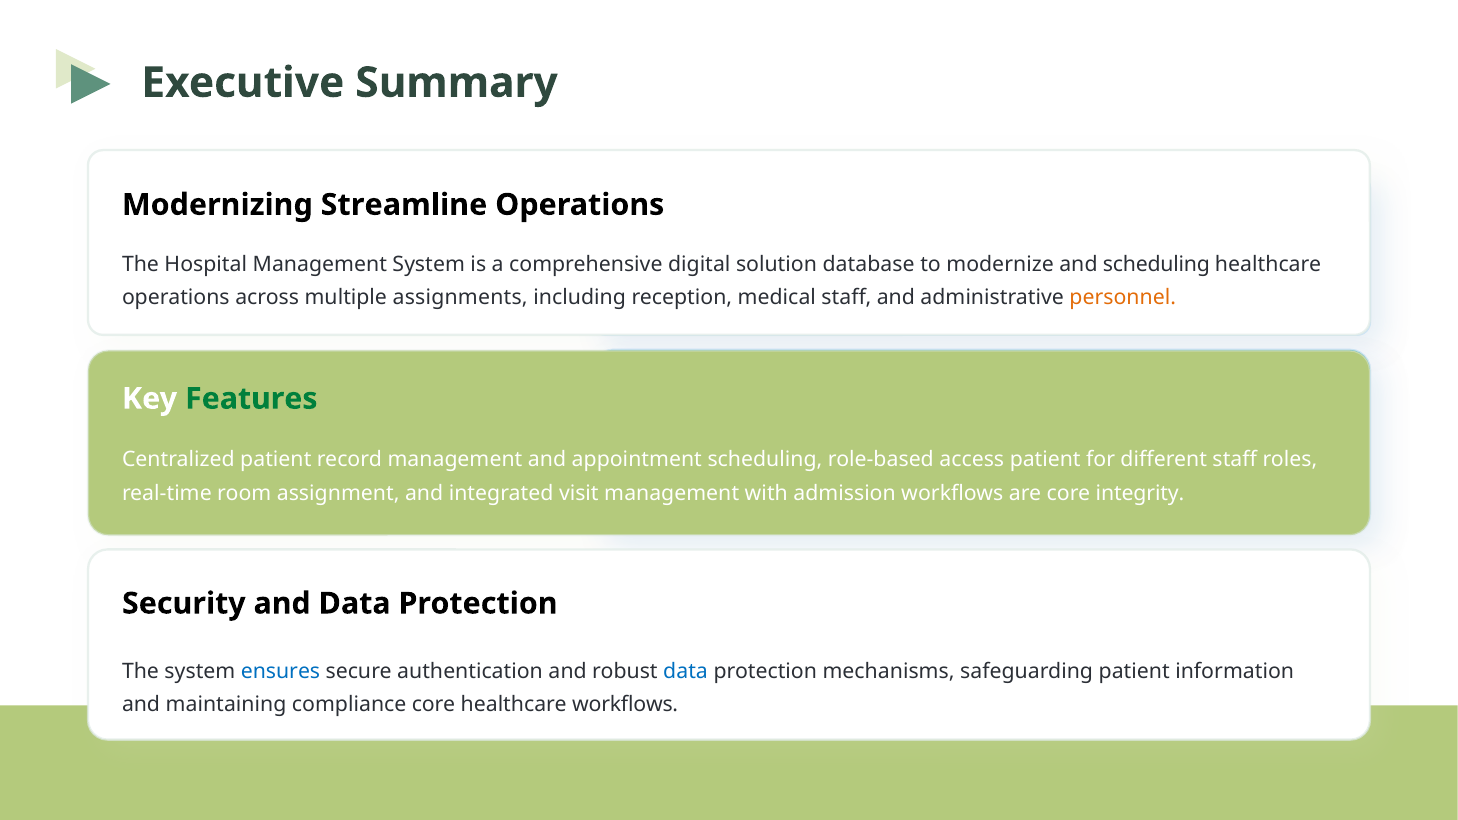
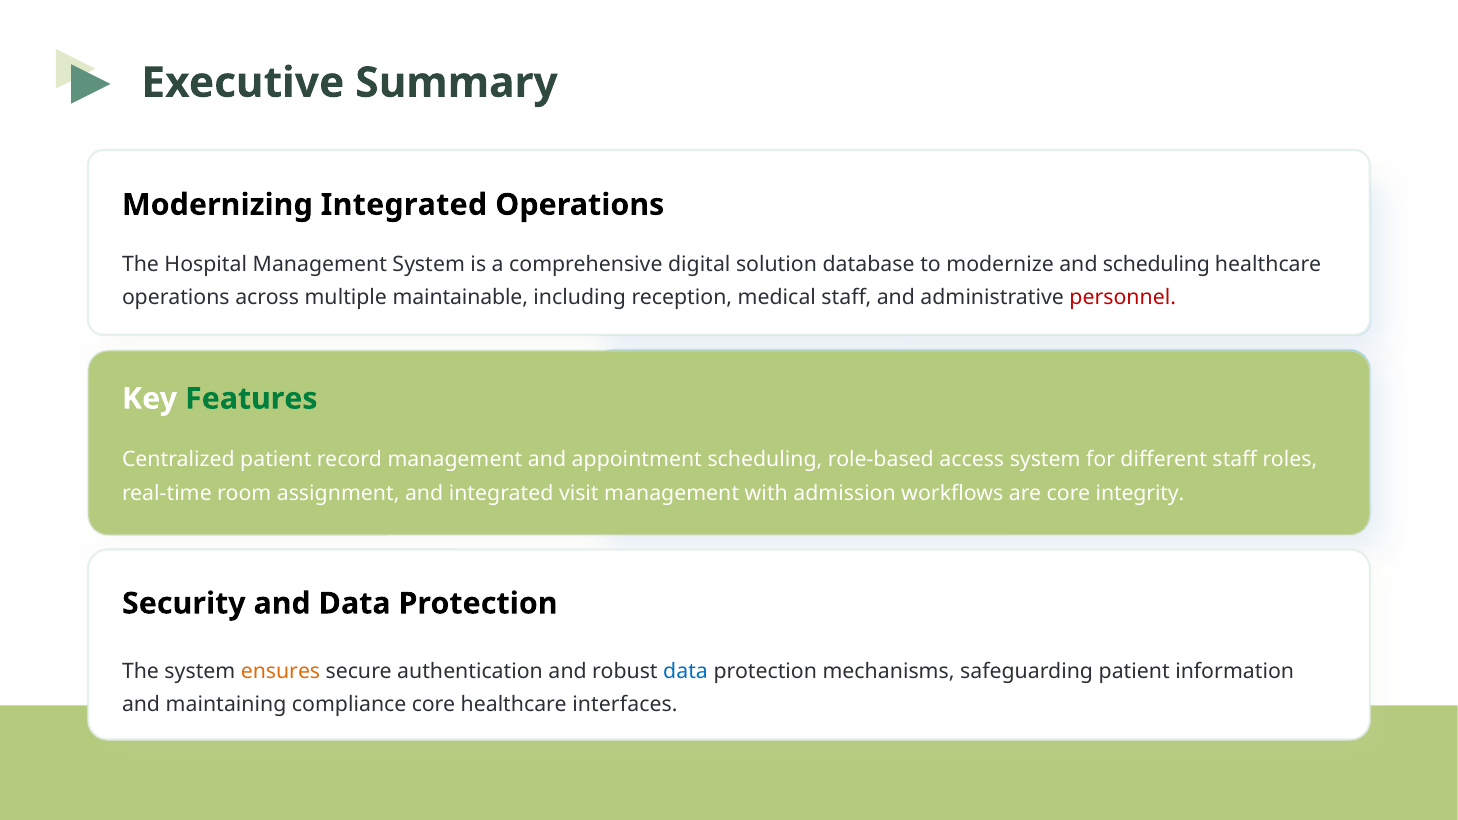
Modernizing Streamline: Streamline -> Integrated (404, 205)
assignments: assignments -> maintainable (460, 298)
personnel colour: orange -> red (1123, 298)
access patient: patient -> system (1045, 460)
ensures colour: blue -> orange (281, 671)
healthcare workflows: workflows -> interfaces (625, 705)
